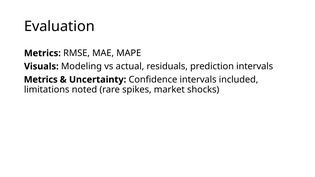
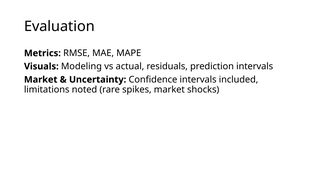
Metrics: Metrics -> Market (41, 80)
